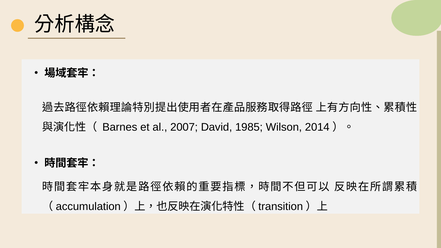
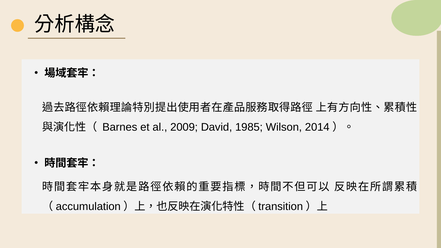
2007: 2007 -> 2009 (184, 127)
